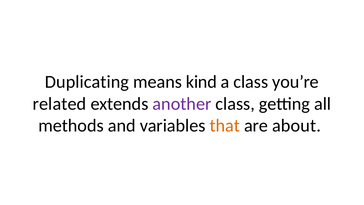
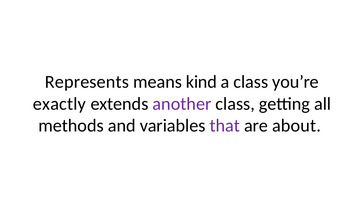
Duplicating: Duplicating -> Represents (87, 82)
related: related -> exactly (59, 104)
that colour: orange -> purple (225, 125)
